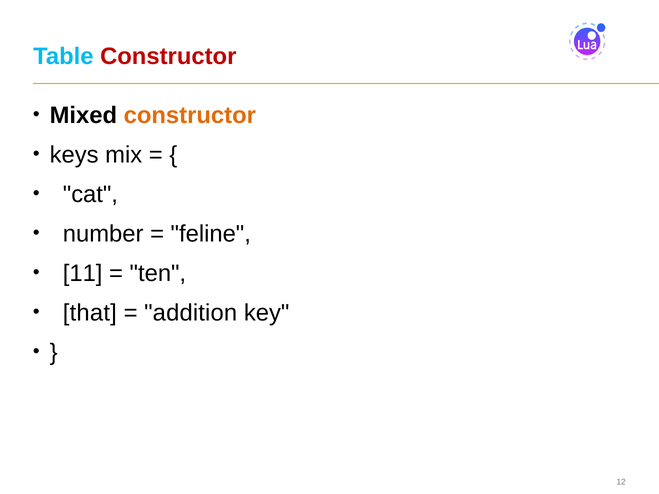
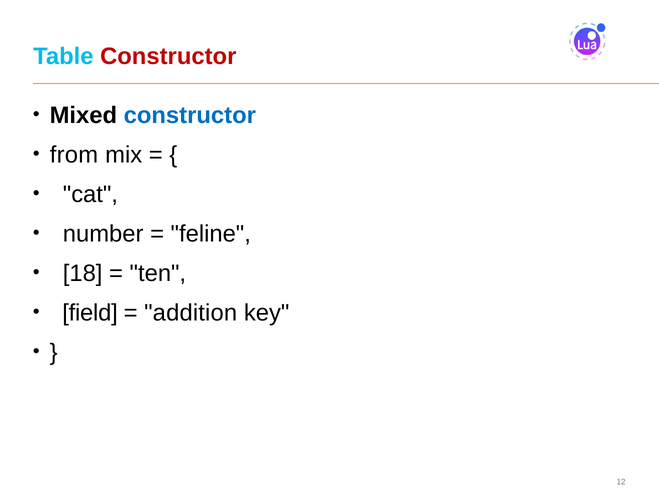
constructor colour: orange -> blue (190, 115)
keys: keys -> from (74, 155)
11: 11 -> 18 (83, 274)
that: that -> field (90, 313)
